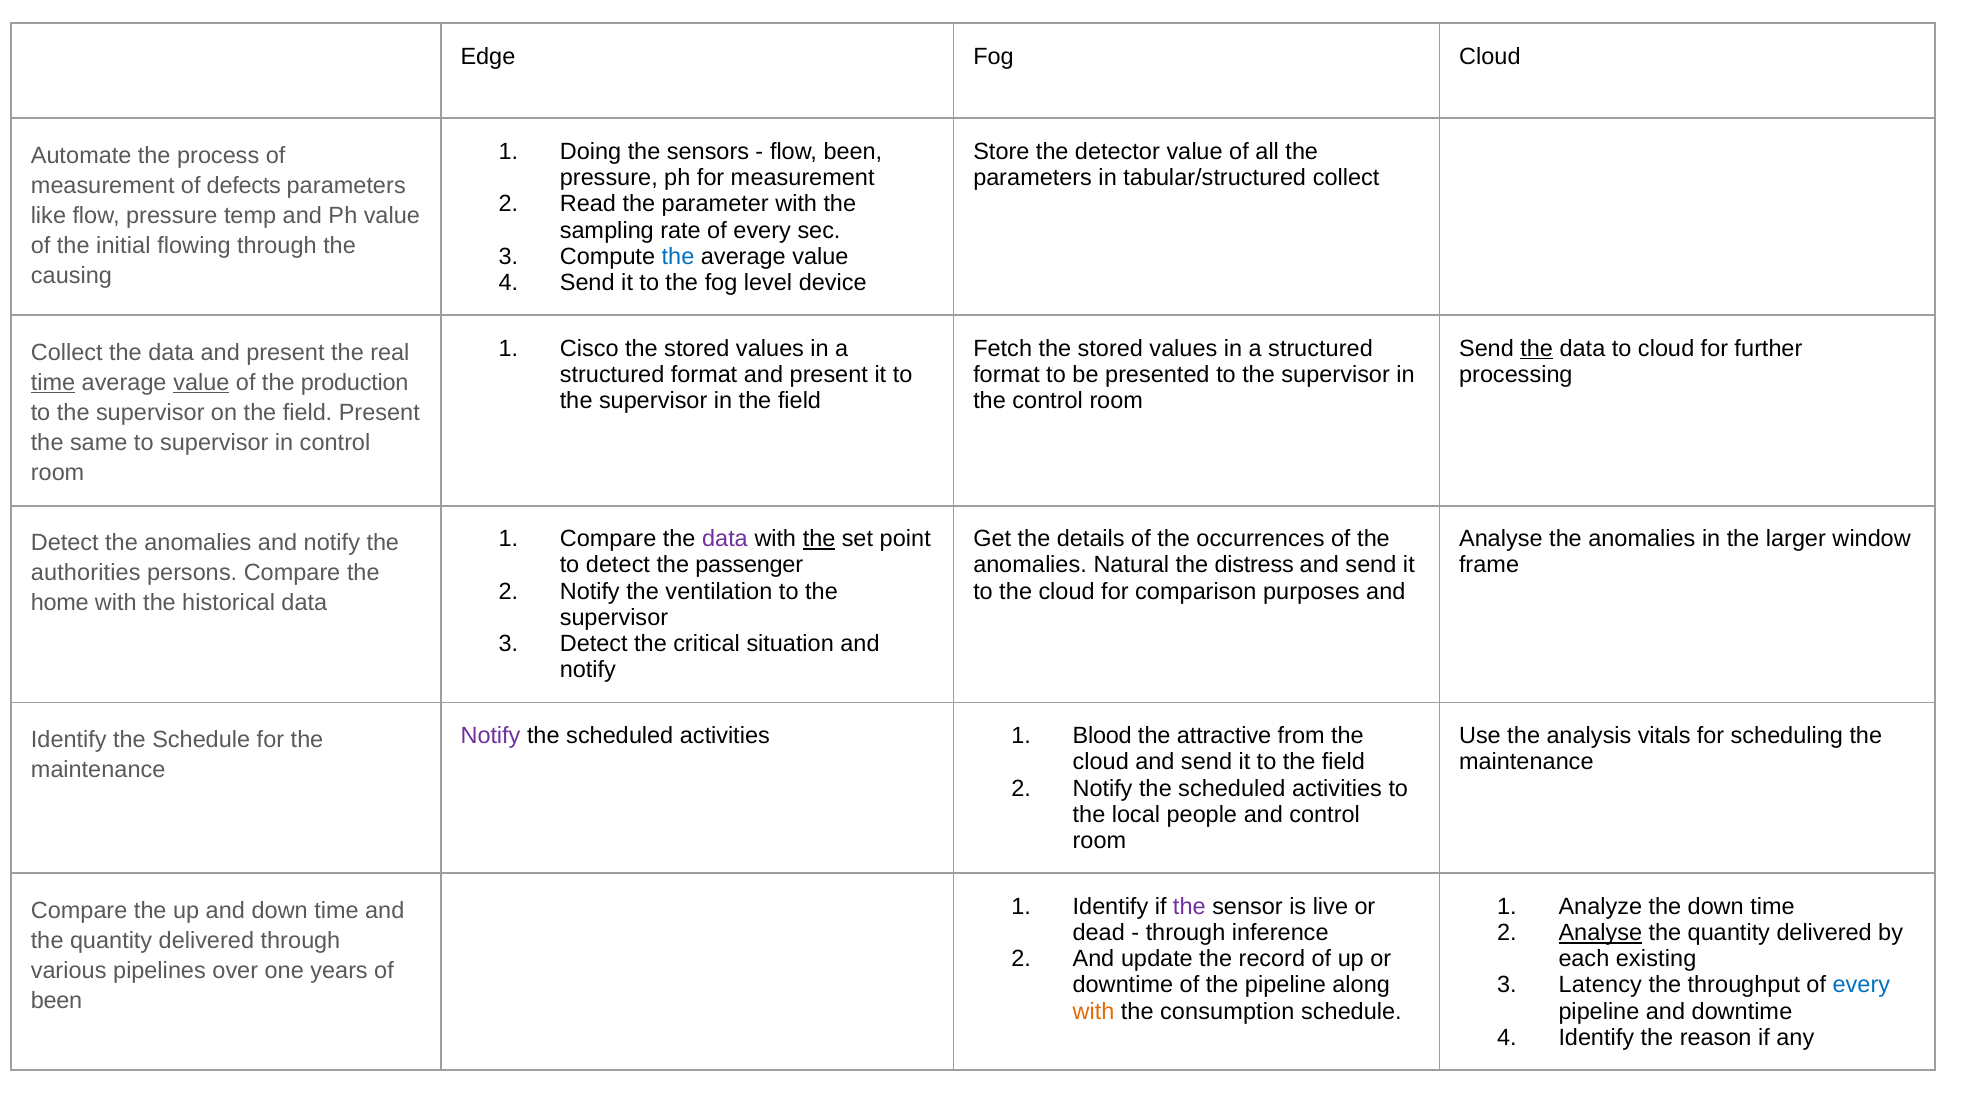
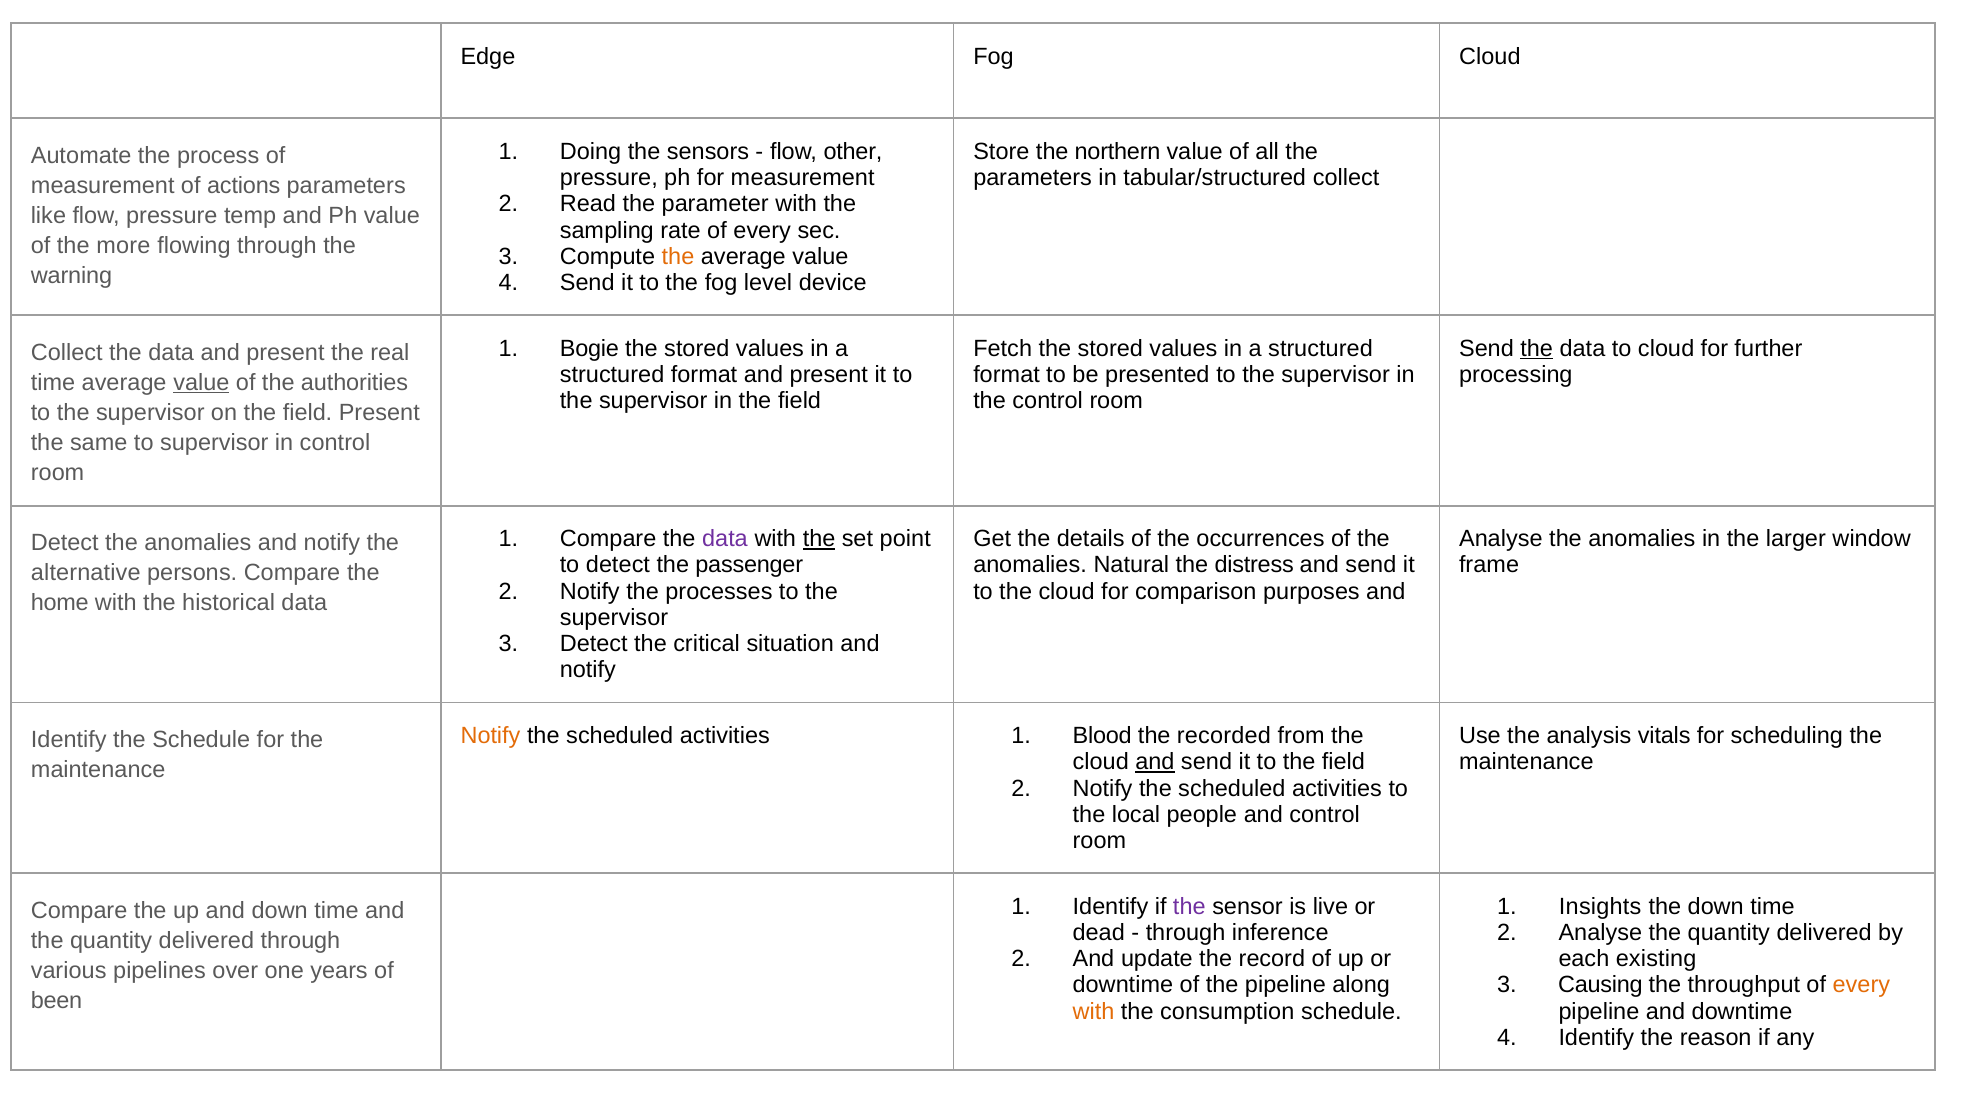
flow been: been -> other (853, 152)
detector: detector -> northern (1118, 152)
defects: defects -> actions (244, 186)
initial: initial -> more (123, 246)
the colour: blue -> orange (678, 256)
causing: causing -> warning (72, 276)
Cisco: Cisco -> Bogie (589, 349)
time underline: present -> none (53, 383)
production: production -> authorities (355, 383)
authorities: authorities -> alternative (86, 573)
ventilation: ventilation -> processes (719, 591)
Notify colour: purple -> orange (490, 736)
attractive: attractive -> recorded (1224, 736)
and underline: none -> present (1155, 762)
Analyze: Analyze -> Insights (1600, 906)
Analyse underline: present -> none (1600, 933)
Latency: Latency -> Causing (1600, 985)
every colour: blue -> orange (1861, 985)
